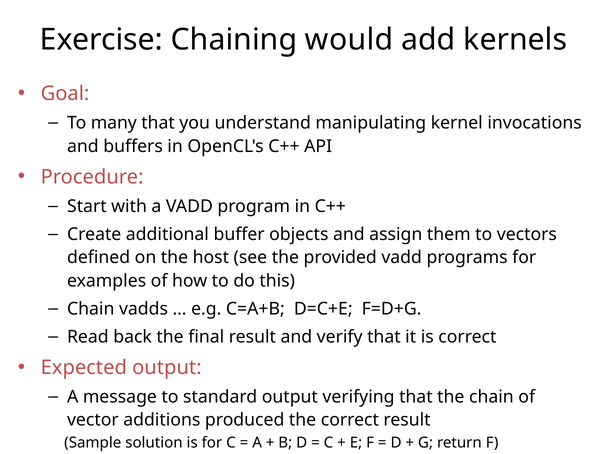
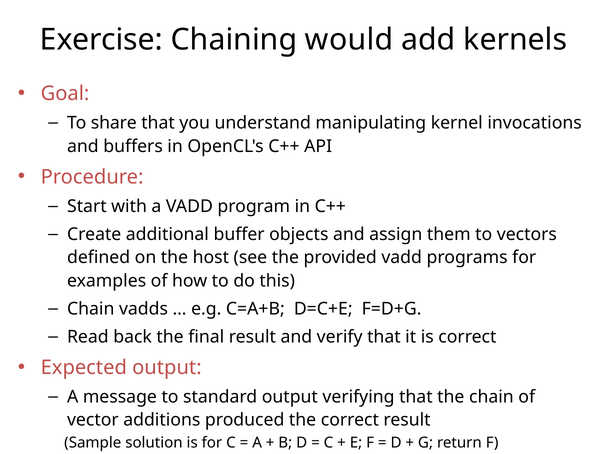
many: many -> share (114, 123)
